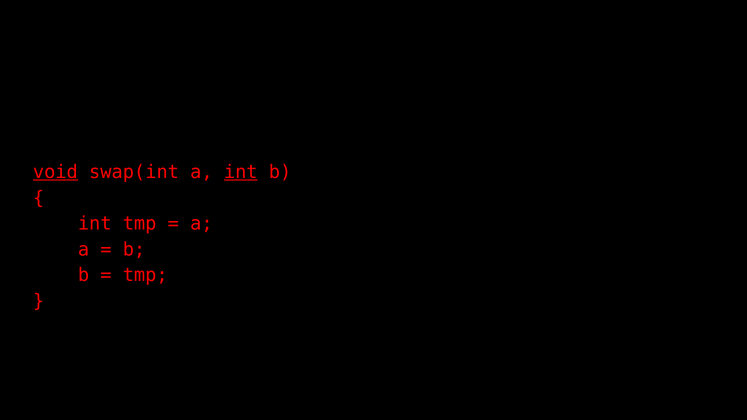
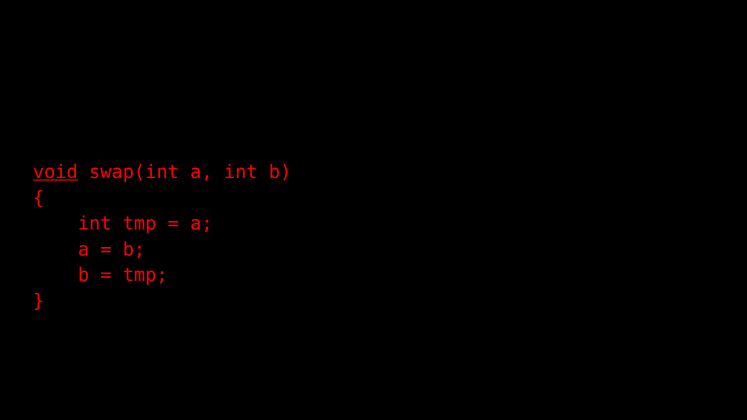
int underline: present -> none (241, 172)
